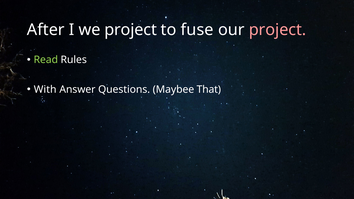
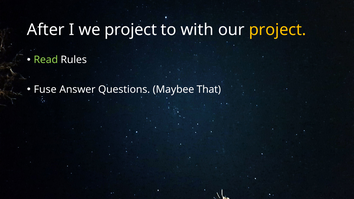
fuse: fuse -> with (197, 30)
project colour: pink -> yellow (278, 30)
With: With -> Fuse (45, 90)
